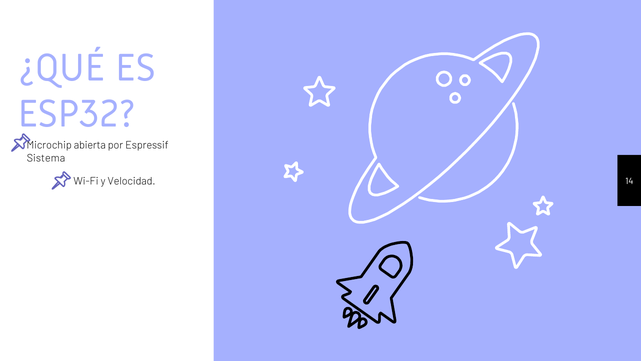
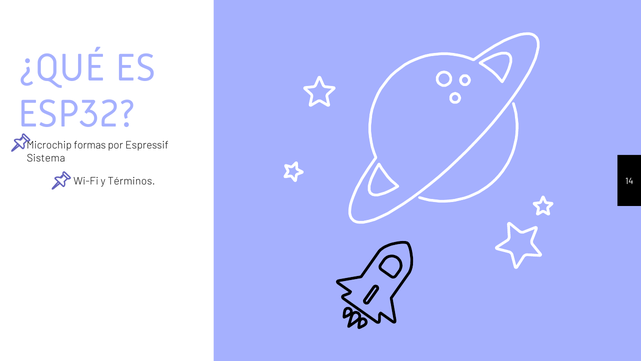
abierta: abierta -> formas (90, 145)
Velocidad: Velocidad -> Términos (131, 181)
